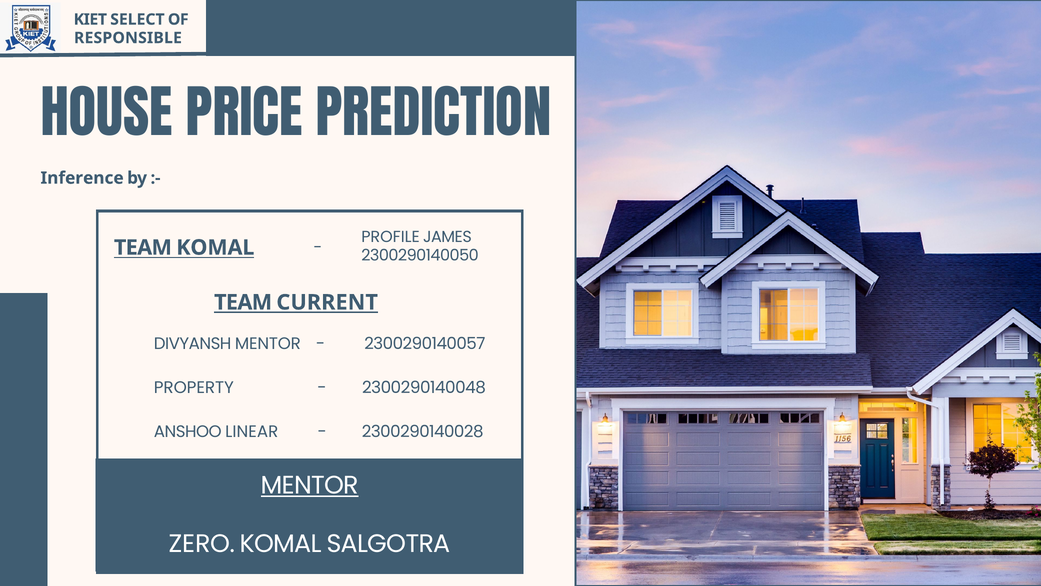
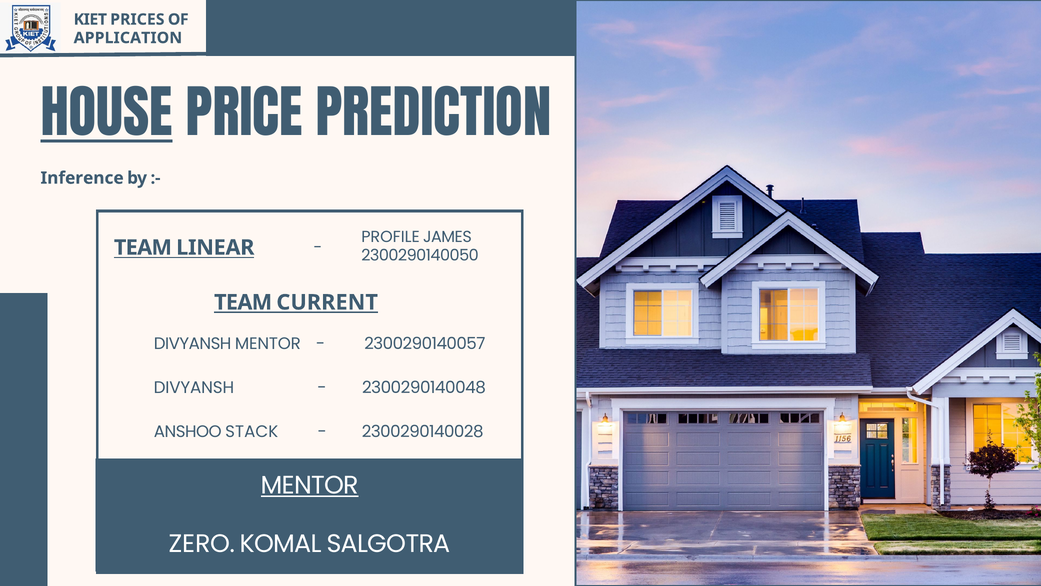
SELECT: SELECT -> PRICES (137, 19)
RESPONSIBLE: RESPONSIBLE -> APPLICATION (128, 38)
HOUSE underline: none -> present (107, 117)
TEAM KOMAL: KOMAL -> LINEAR (215, 247)
PROPERTY: PROPERTY -> DIVYANSH (194, 387)
LINEAR: LINEAR -> STACK (252, 432)
